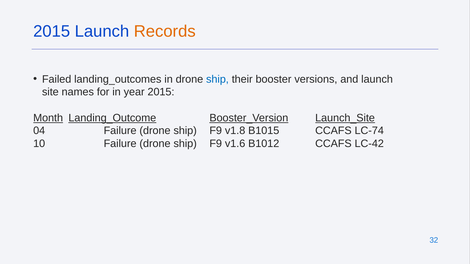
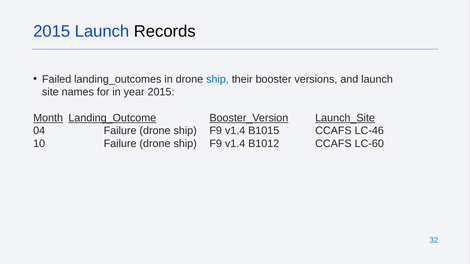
Records colour: orange -> black (165, 31)
v1.8: v1.8 -> v1.4 (235, 131)
LC-74: LC-74 -> LC-46 (369, 131)
v1.6: v1.6 -> v1.4 (235, 144)
LC-42: LC-42 -> LC-60 (369, 144)
